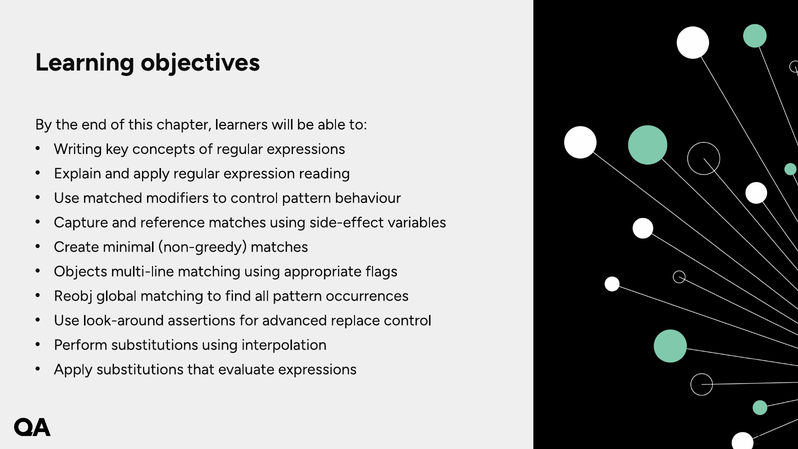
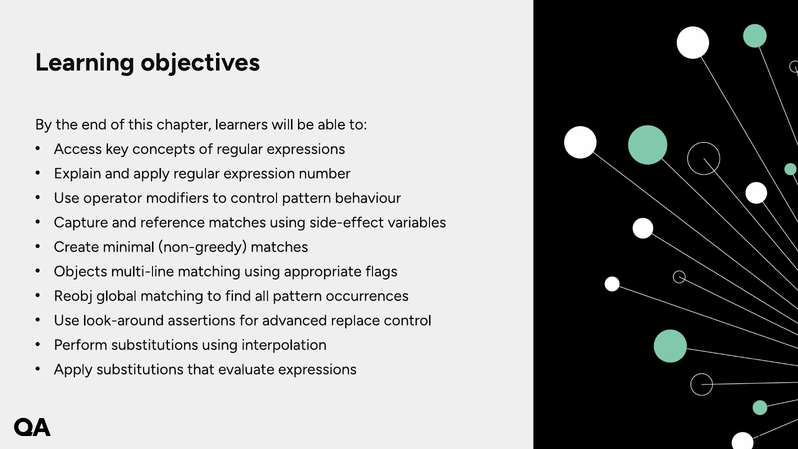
Writing: Writing -> Access (78, 149)
reading: reading -> number (325, 173)
matched: matched -> operator (113, 198)
